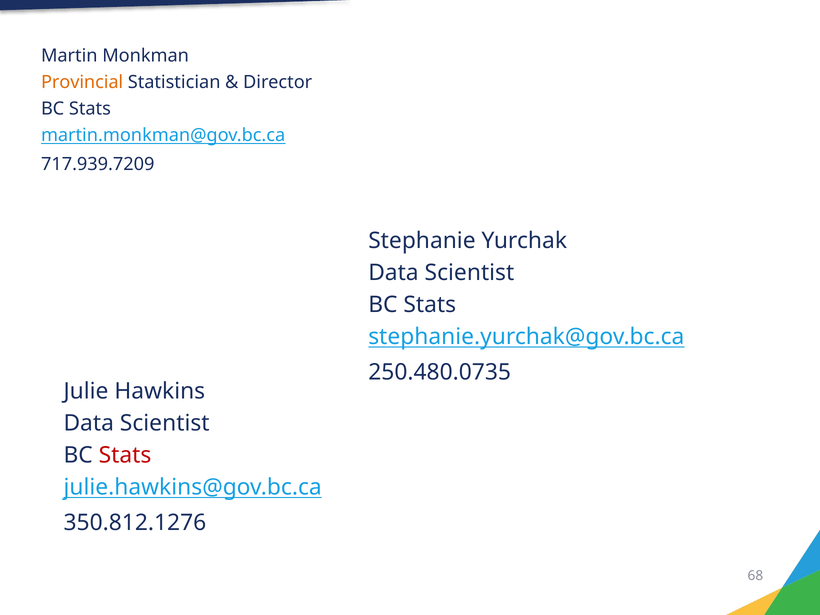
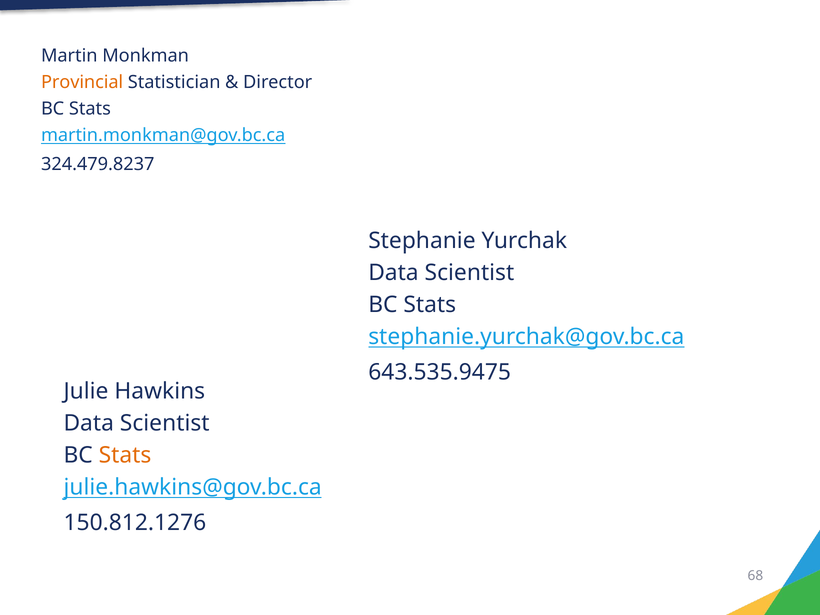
717.939.7209: 717.939.7209 -> 324.479.8237 (98, 164)
250.480.0735: 250.480.0735 -> 643.535.9475 (440, 372)
Stats colour: red -> orange (125, 455)
350.812.1276: 350.812.1276 -> 150.812.1276 (135, 523)
